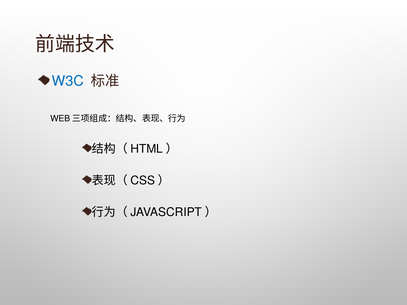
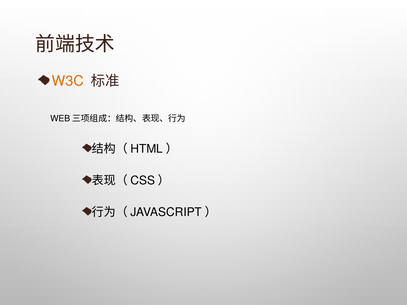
W3C colour: blue -> orange (68, 81)
